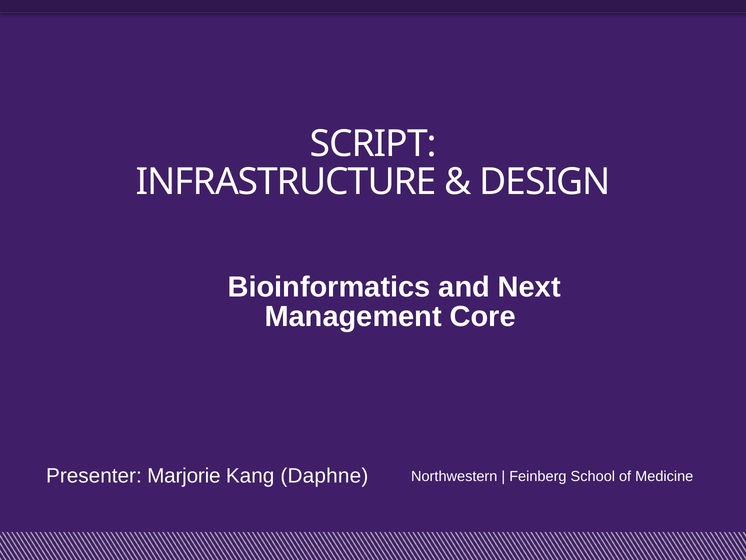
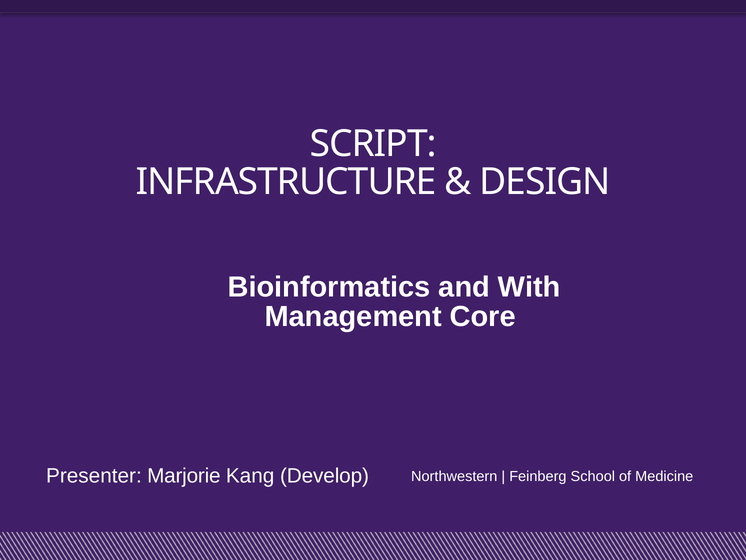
Next: Next -> With (529, 287)
Daphne: Daphne -> Develop (325, 475)
